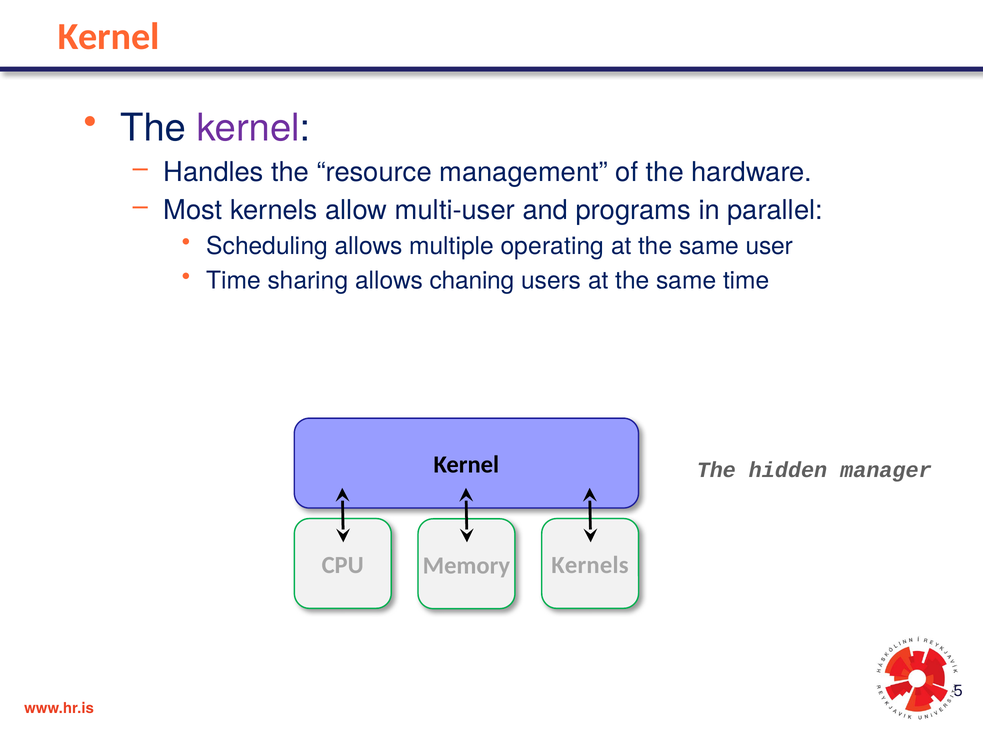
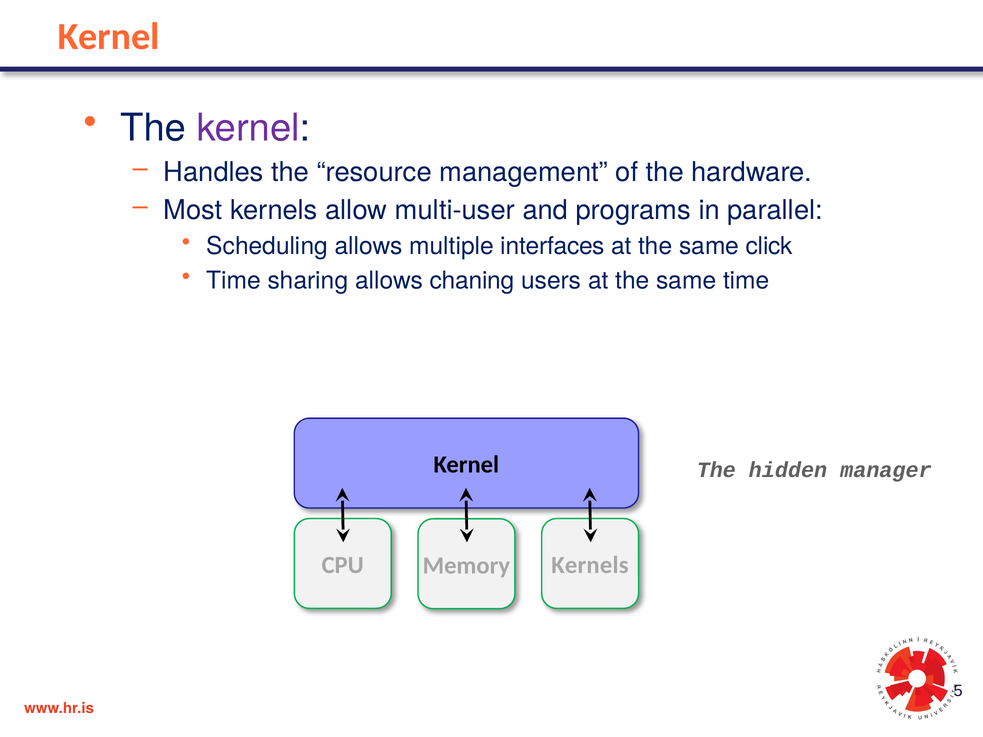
operating: operating -> interfaces (553, 246)
user: user -> click (769, 246)
